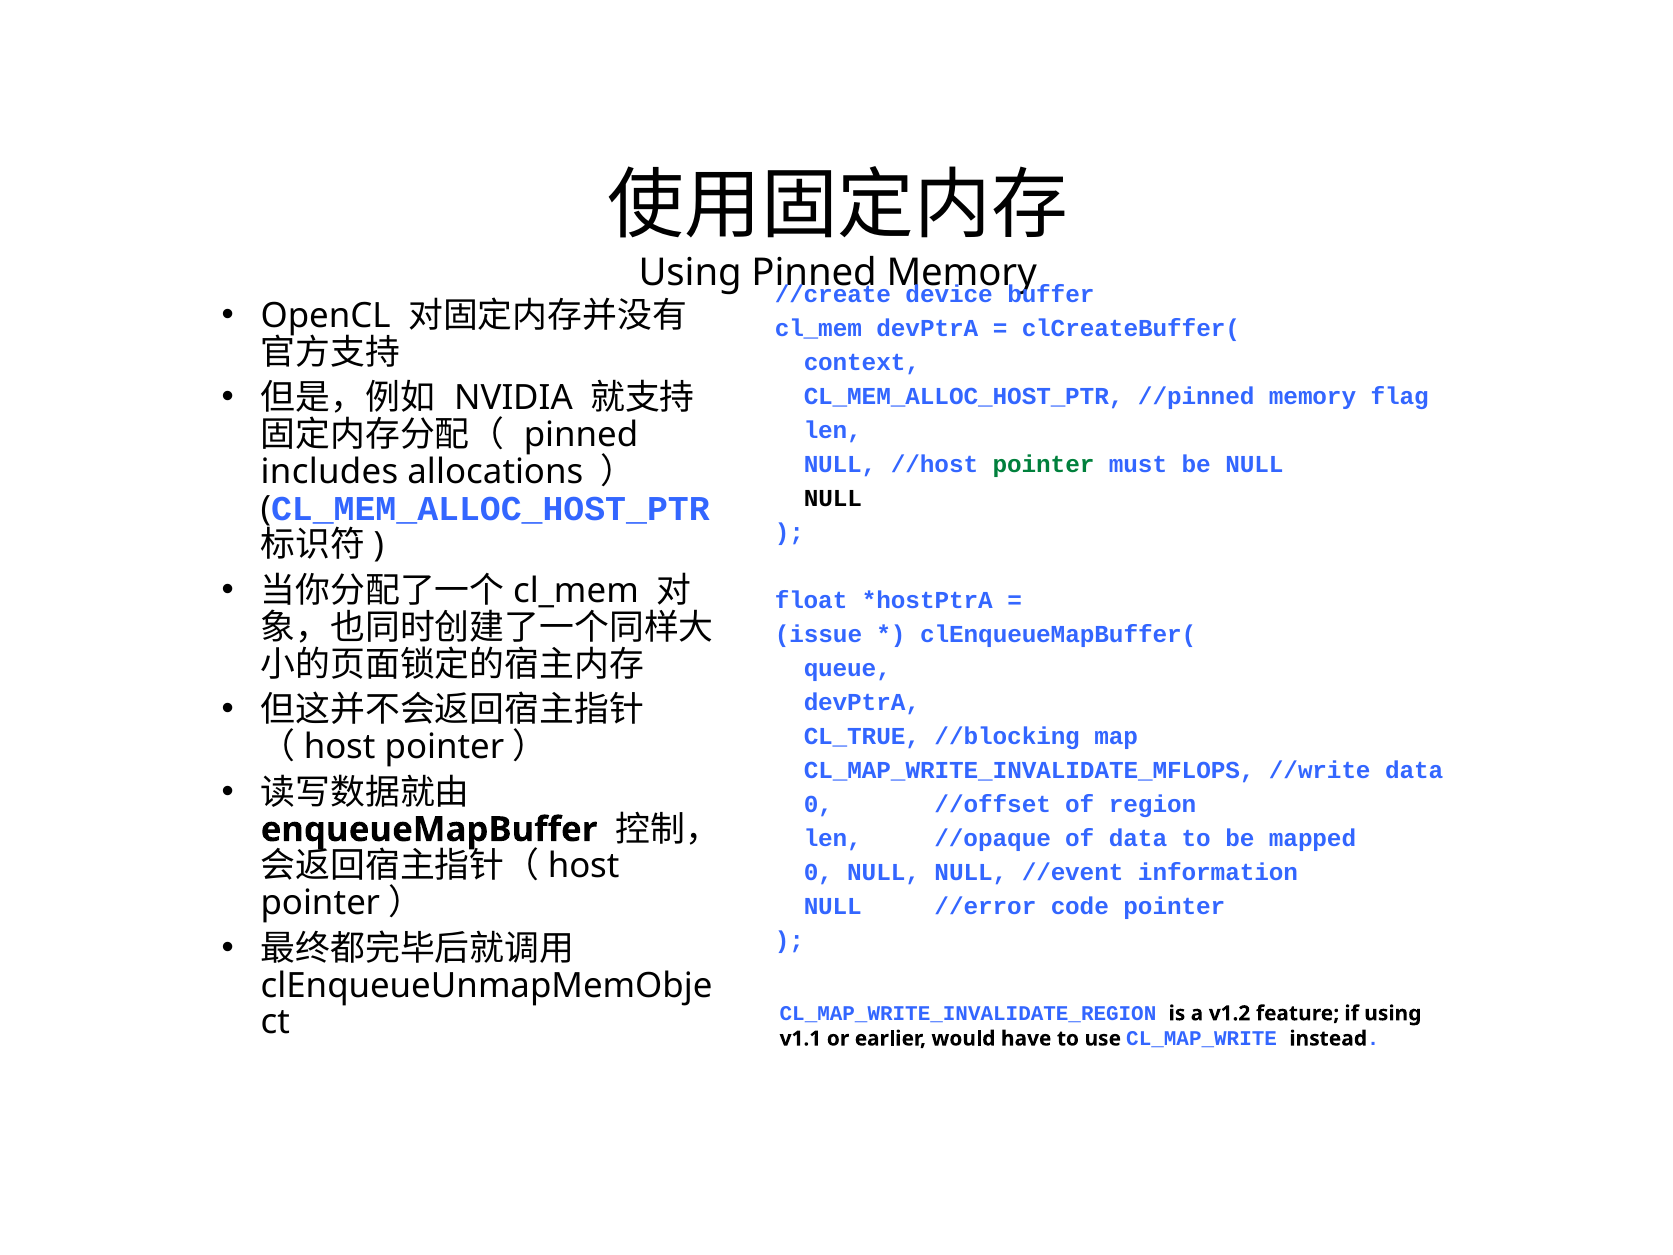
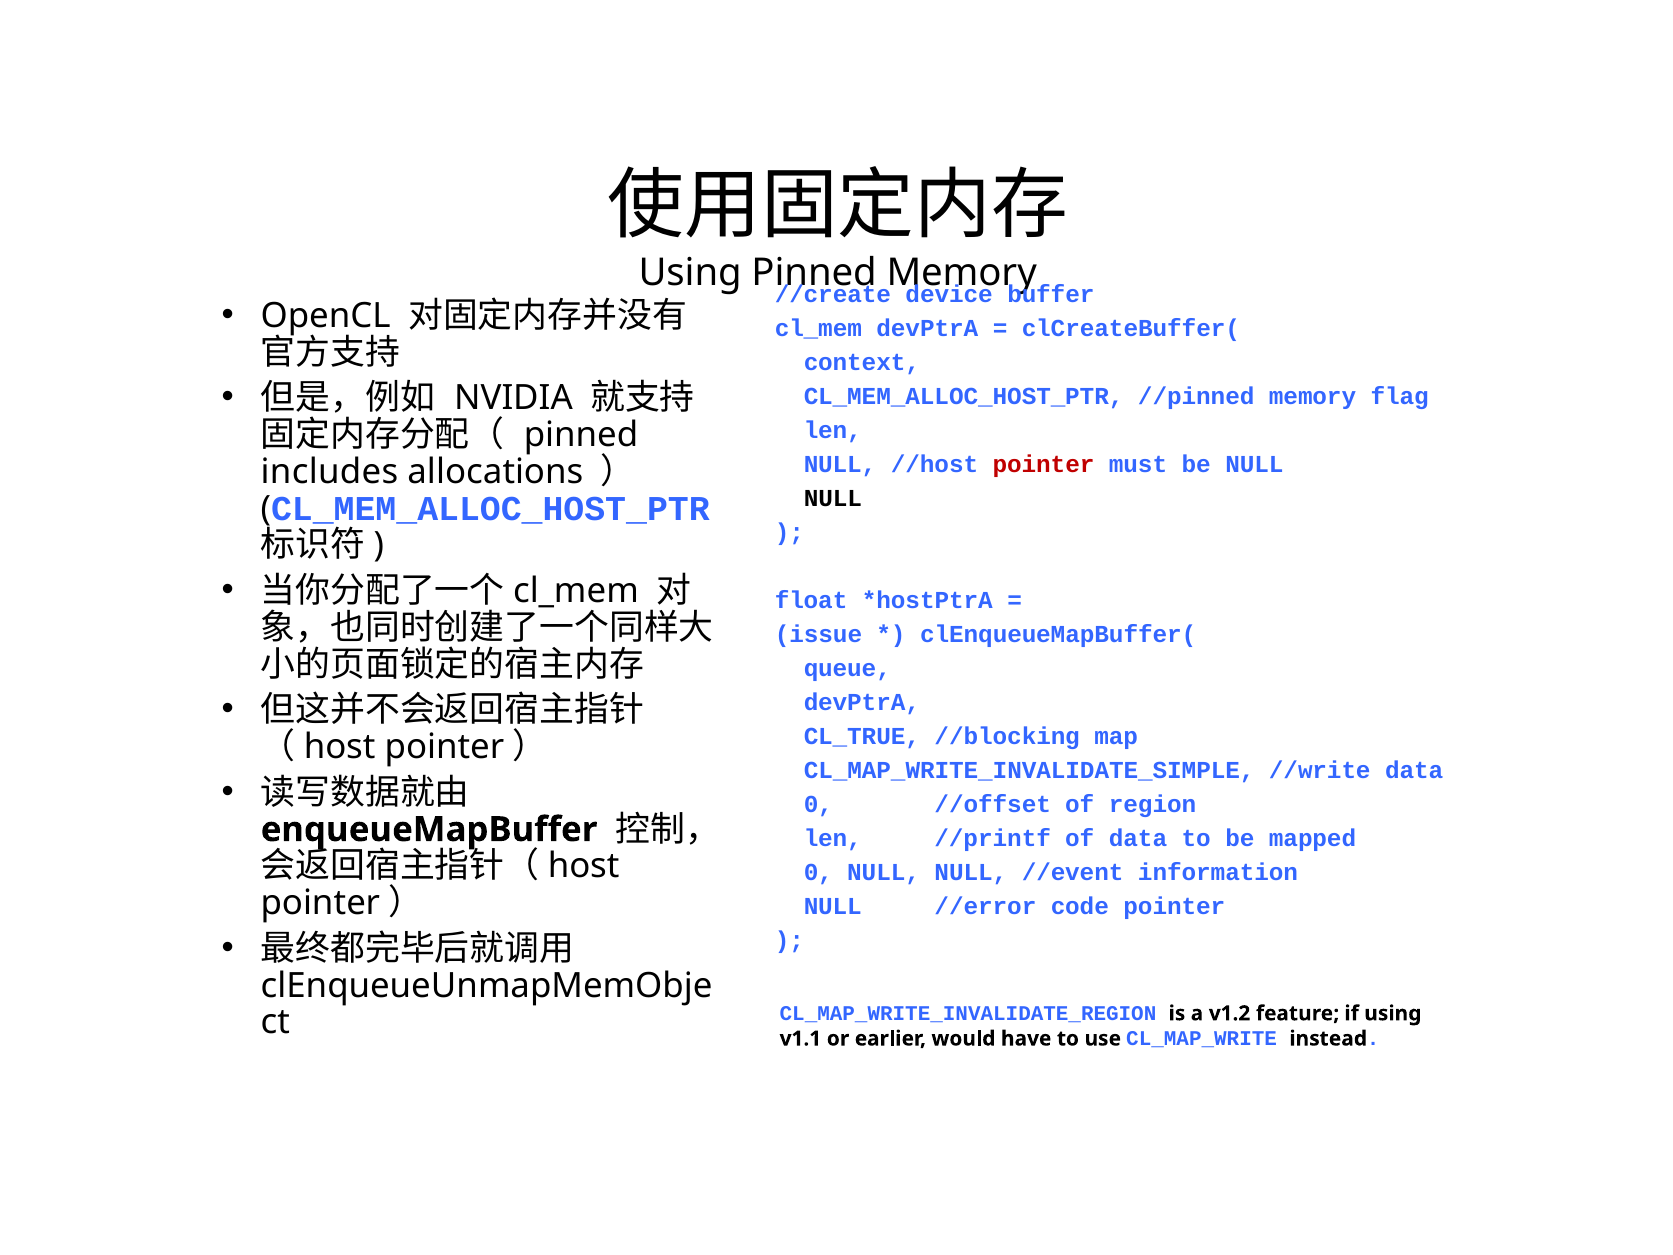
pointer colour: green -> red (1043, 464)
CL_MAP_WRITE_INVALIDATE_MFLOPS: CL_MAP_WRITE_INVALIDATE_MFLOPS -> CL_MAP_WRITE_INVALIDATE_SIMPLE (1029, 770)
//opaque: //opaque -> //printf (993, 838)
